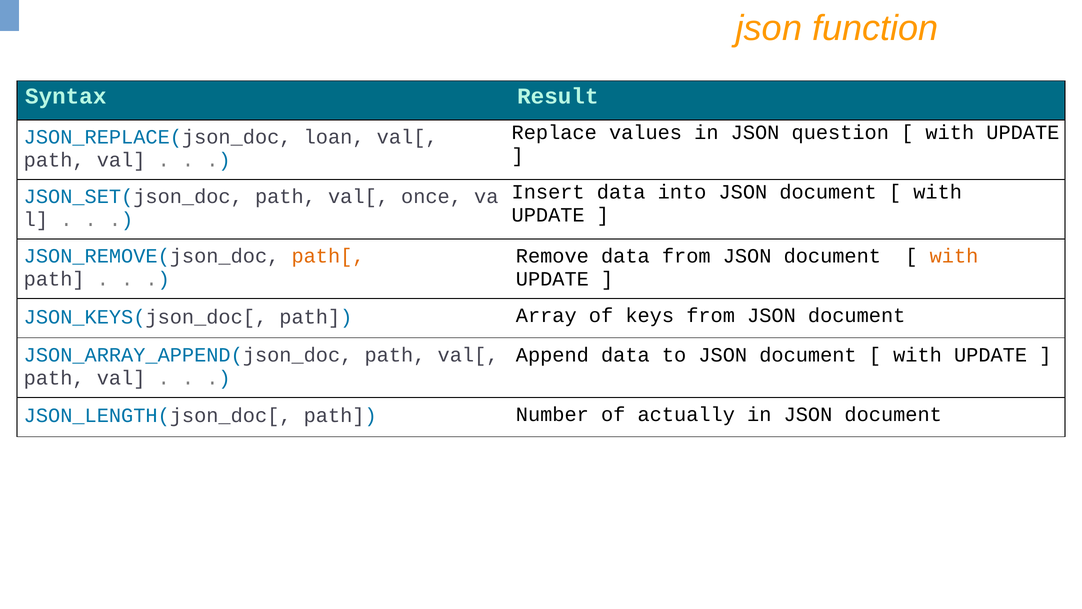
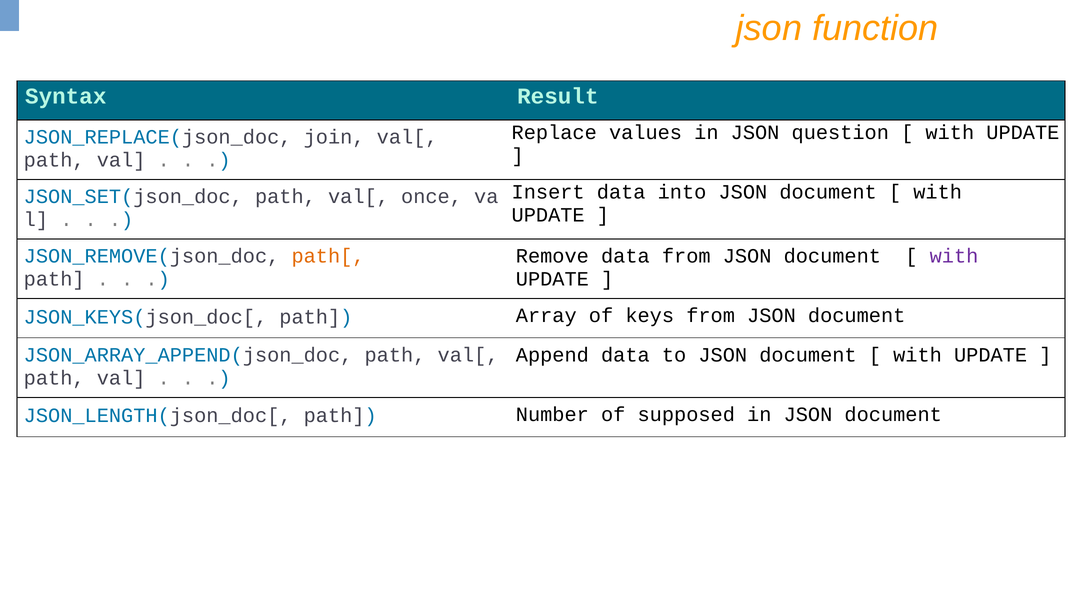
loan: loan -> join (334, 137)
with colour: orange -> purple (954, 256)
actually: actually -> supposed (686, 414)
